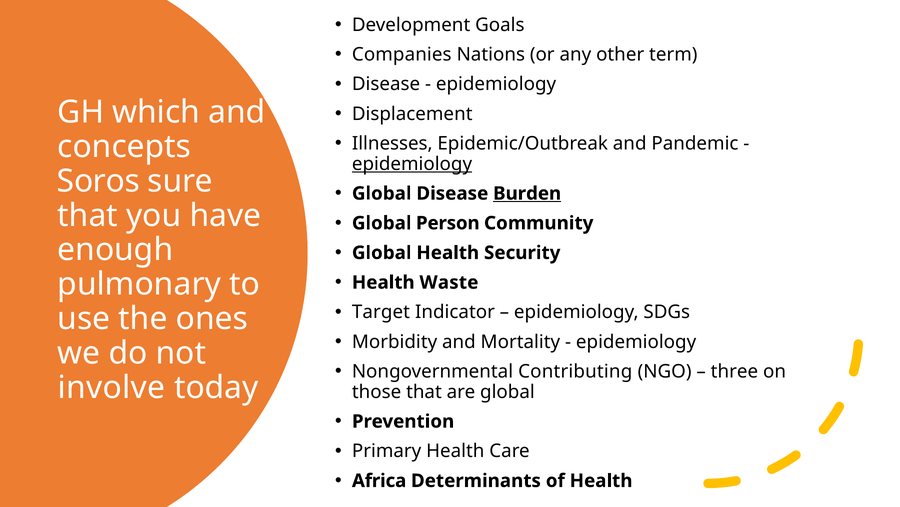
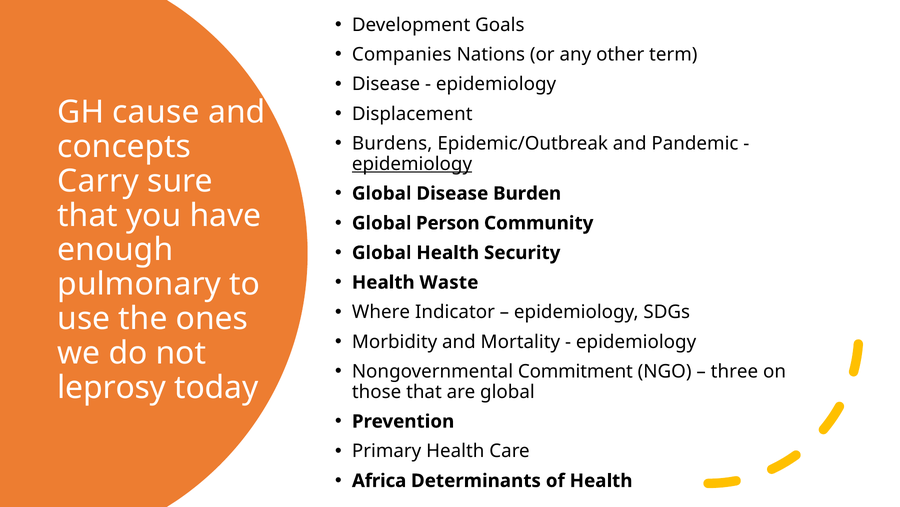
which: which -> cause (156, 112)
Illnesses: Illnesses -> Burdens (392, 143)
Soros: Soros -> Carry (98, 181)
Burden underline: present -> none (527, 193)
Target: Target -> Where (381, 312)
Contributing: Contributing -> Commitment (575, 371)
involve: involve -> leprosy (112, 387)
